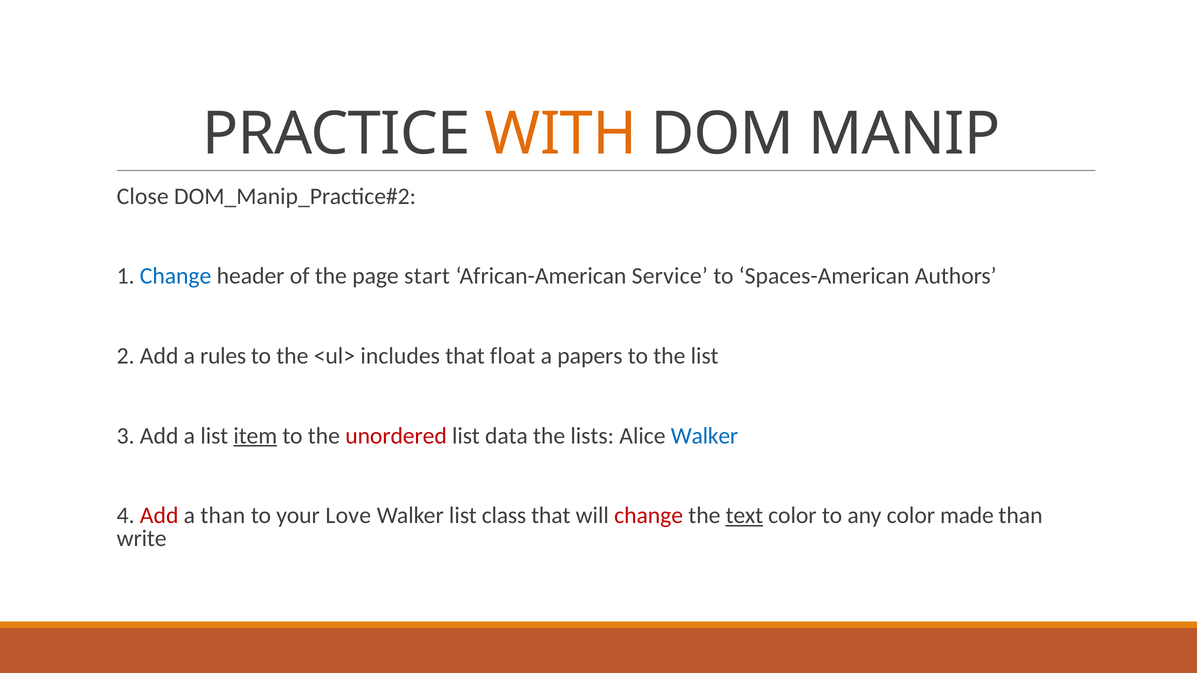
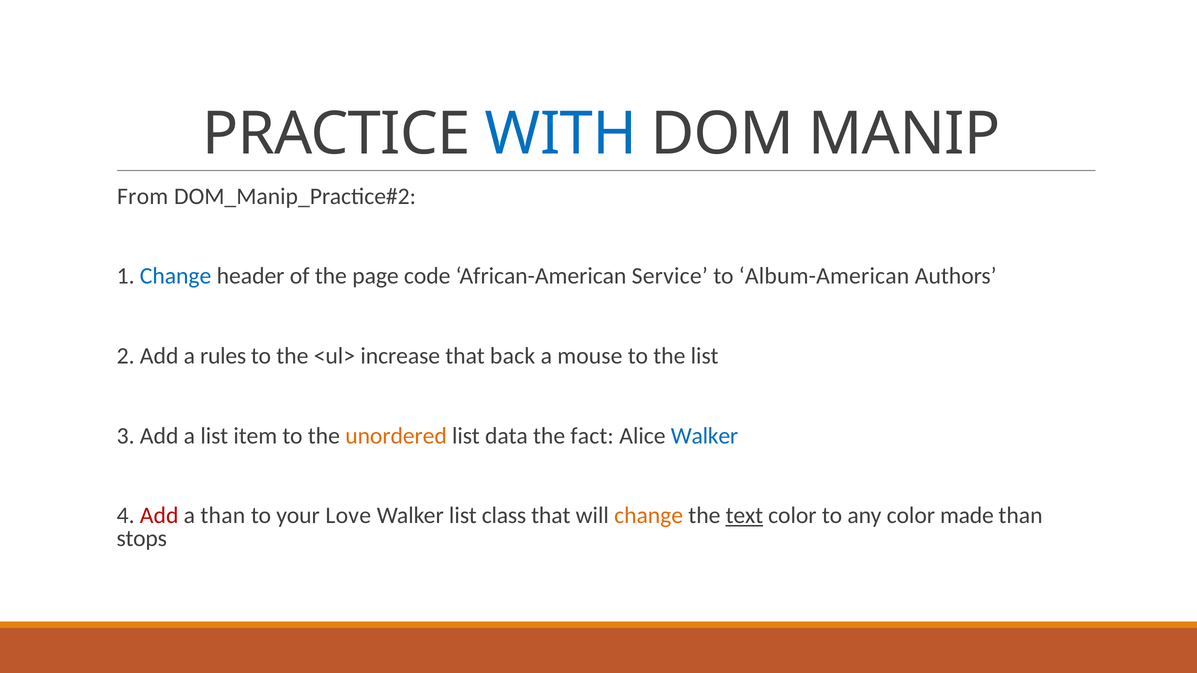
WITH colour: orange -> blue (561, 134)
Close: Close -> From (143, 196)
start: start -> code (427, 276)
Spaces-American: Spaces-American -> Album-American (824, 276)
includes: includes -> increase (400, 356)
float: float -> back (513, 356)
papers: papers -> mouse (590, 356)
item underline: present -> none (255, 436)
unordered colour: red -> orange (396, 436)
lists: lists -> fact (592, 436)
change colour: red -> orange (649, 516)
write: write -> stops (142, 539)
